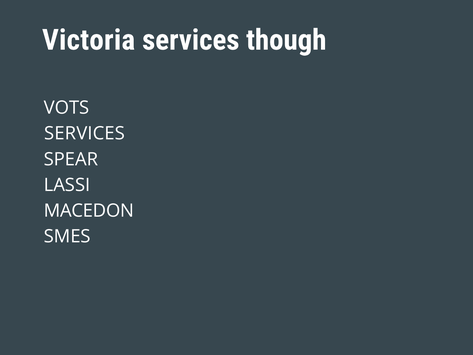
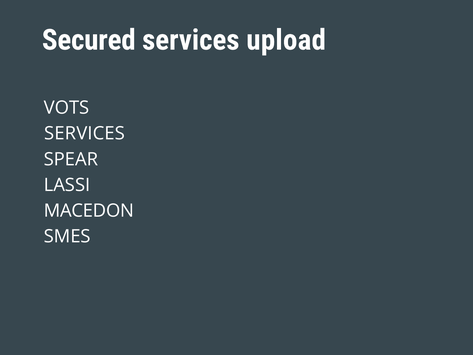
Victoria: Victoria -> Secured (89, 40)
though: though -> upload (286, 40)
